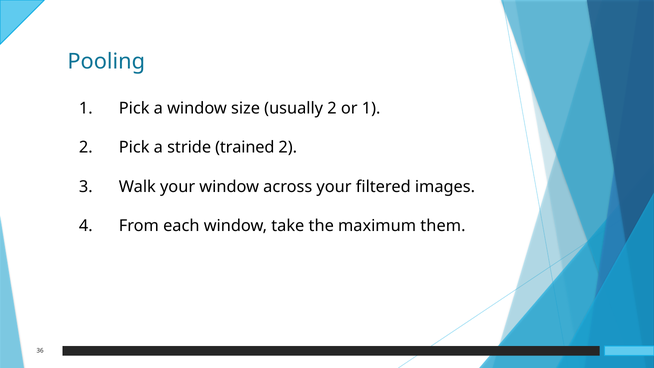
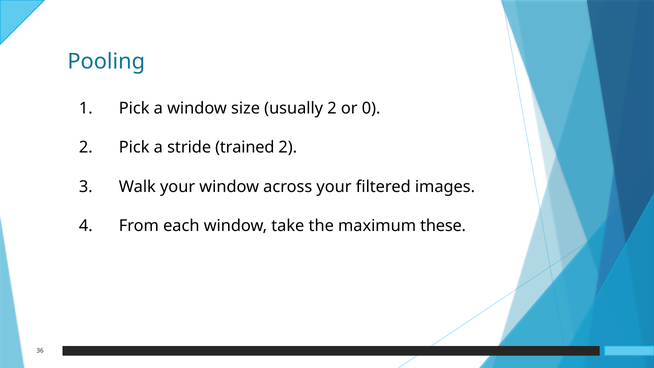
or 1: 1 -> 0 (371, 108)
them: them -> these (443, 226)
